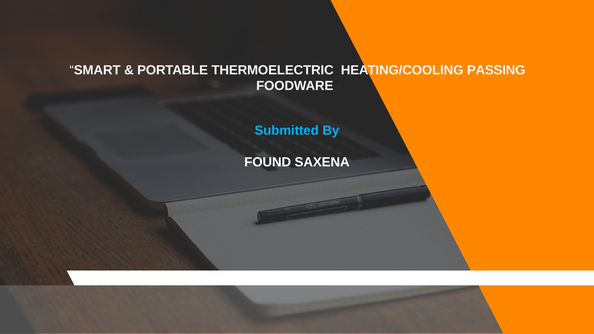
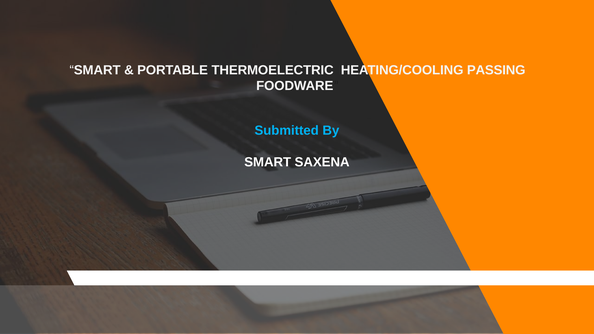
FOUND: FOUND -> SMART (268, 162)
